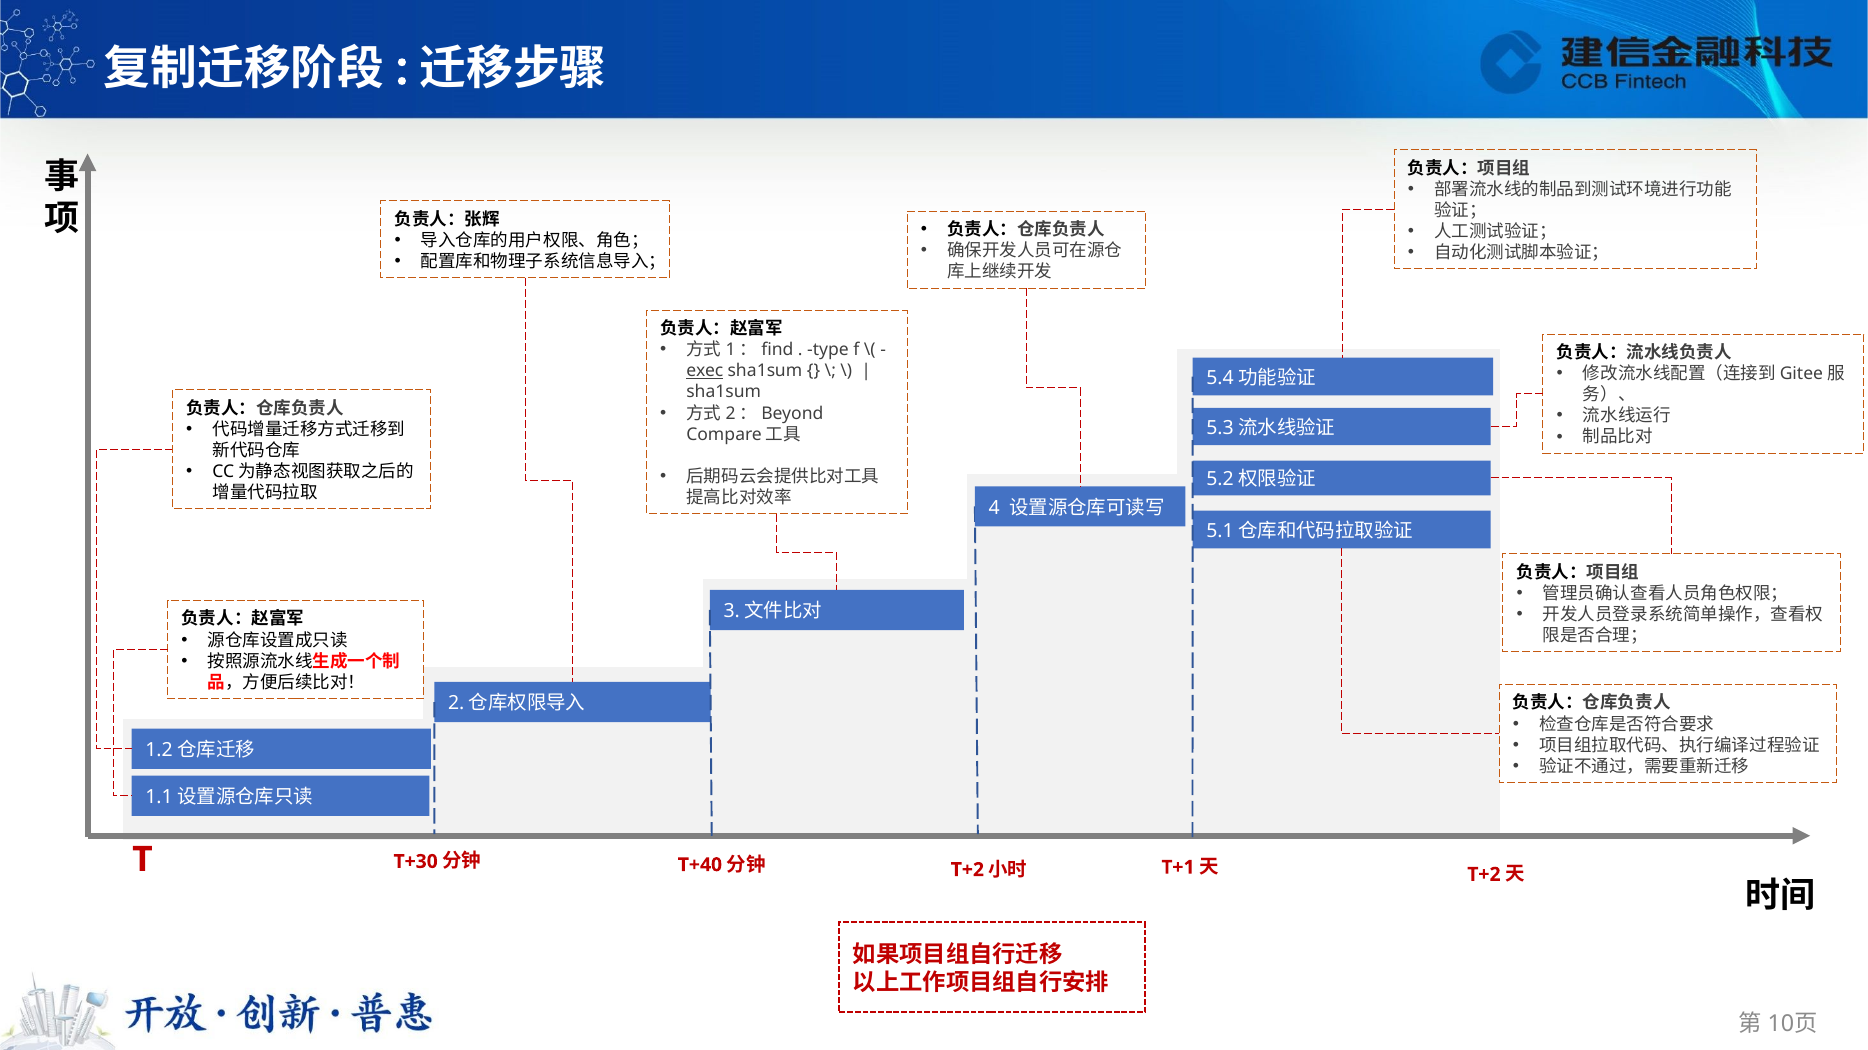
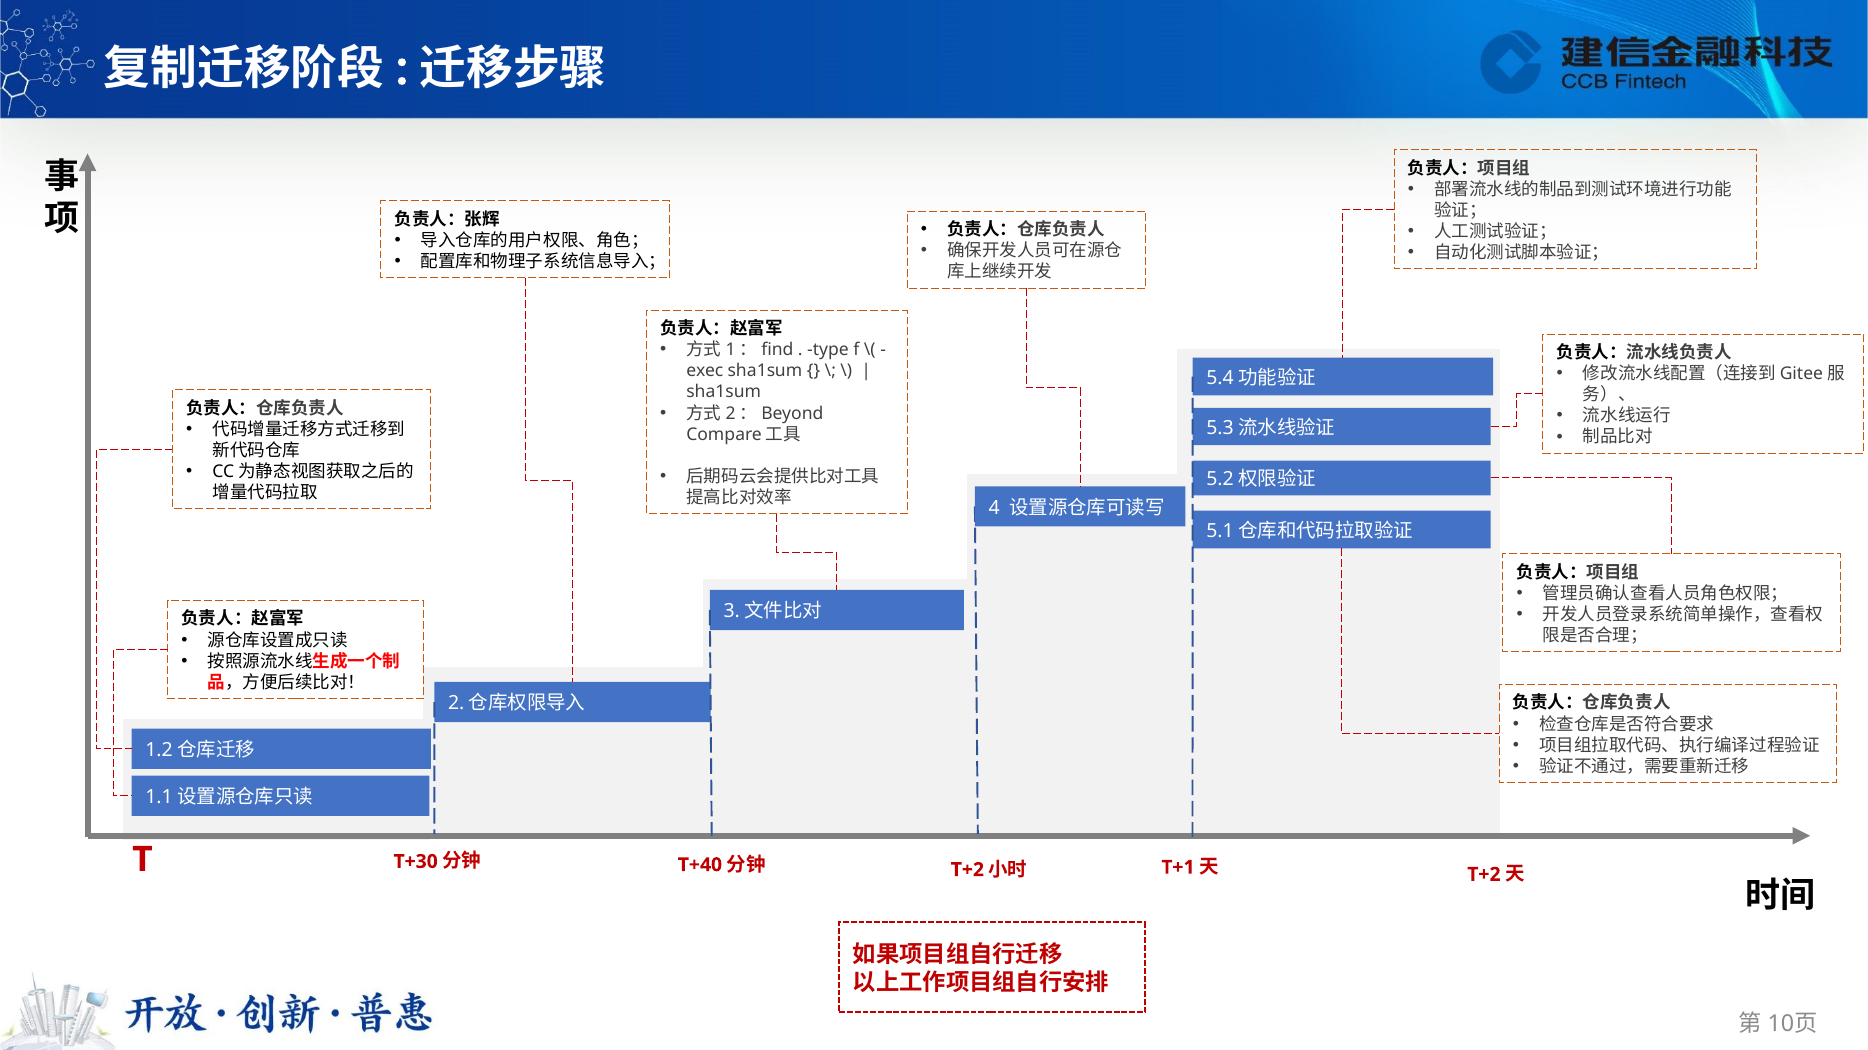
exec underline: present -> none (705, 371)
